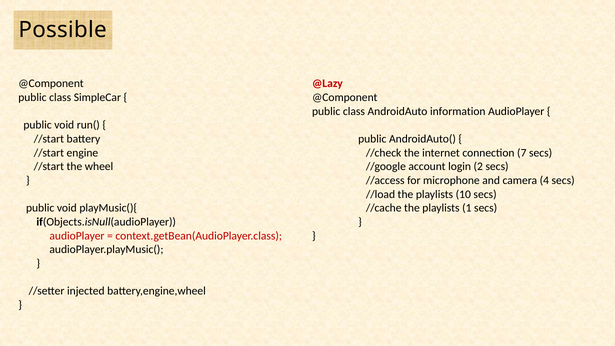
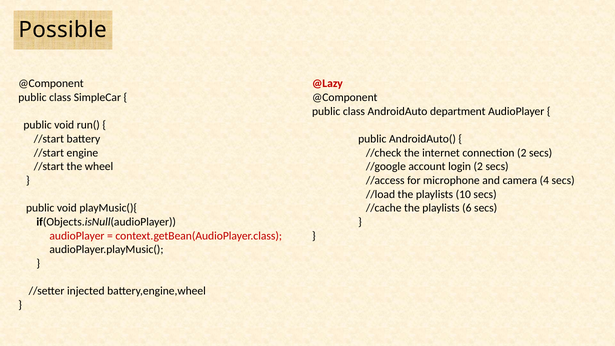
information: information -> department (458, 111)
connection 7: 7 -> 2 (522, 153)
1: 1 -> 6 (467, 208)
